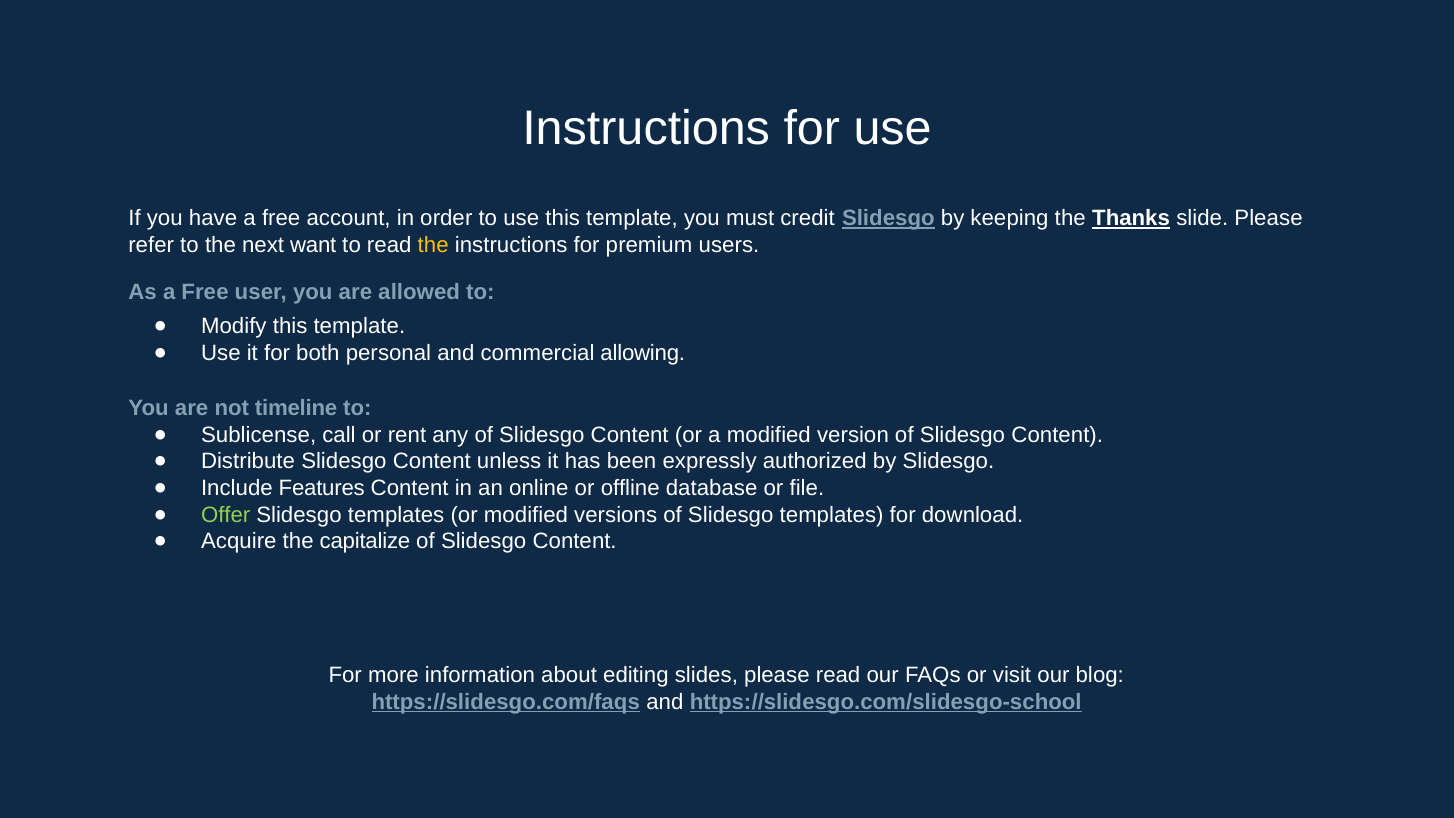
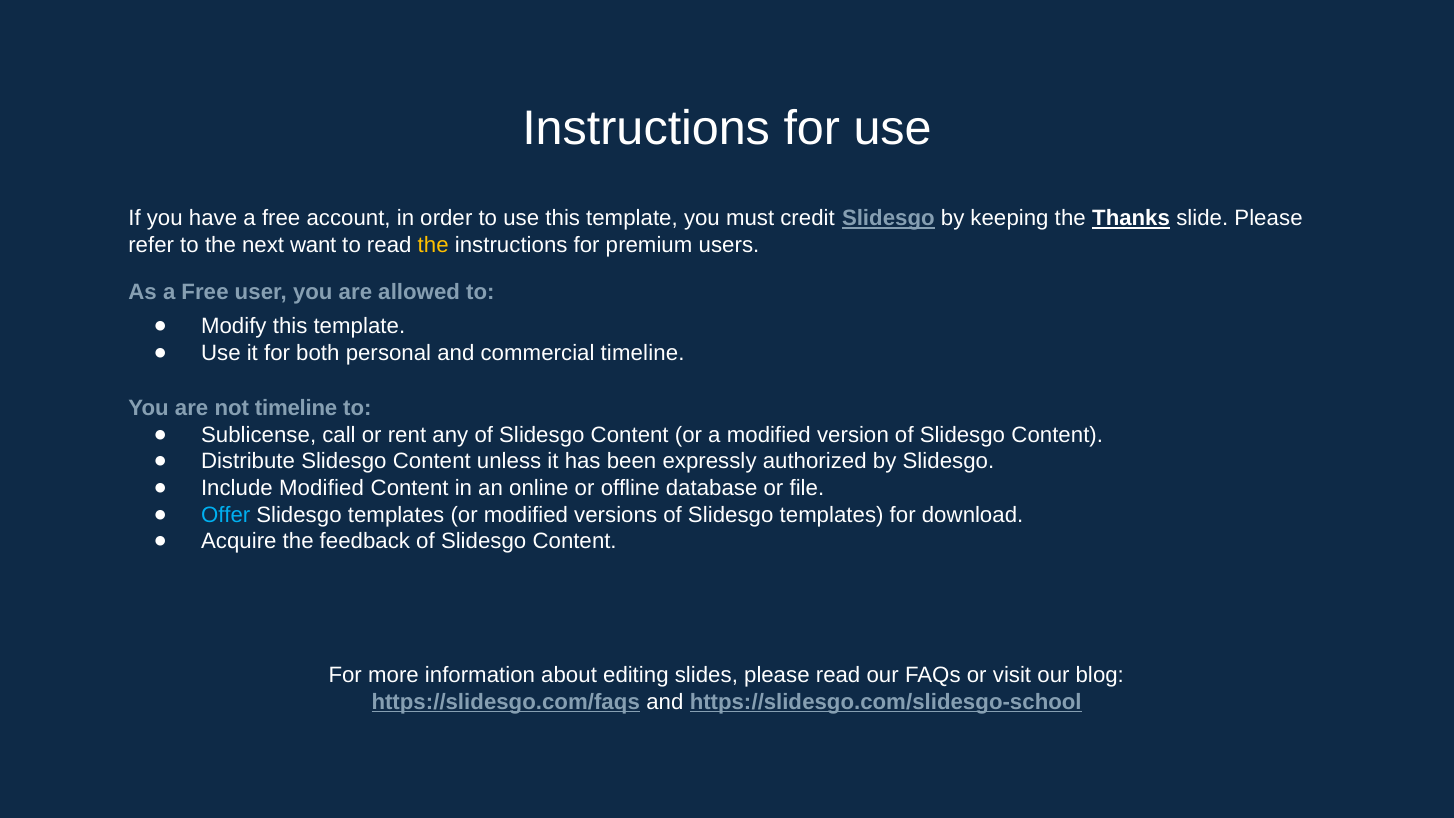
commercial allowing: allowing -> timeline (643, 353)
Include Features: Features -> Modified (322, 488)
Offer colour: light green -> light blue (226, 515)
capitalize: capitalize -> feedback (365, 542)
